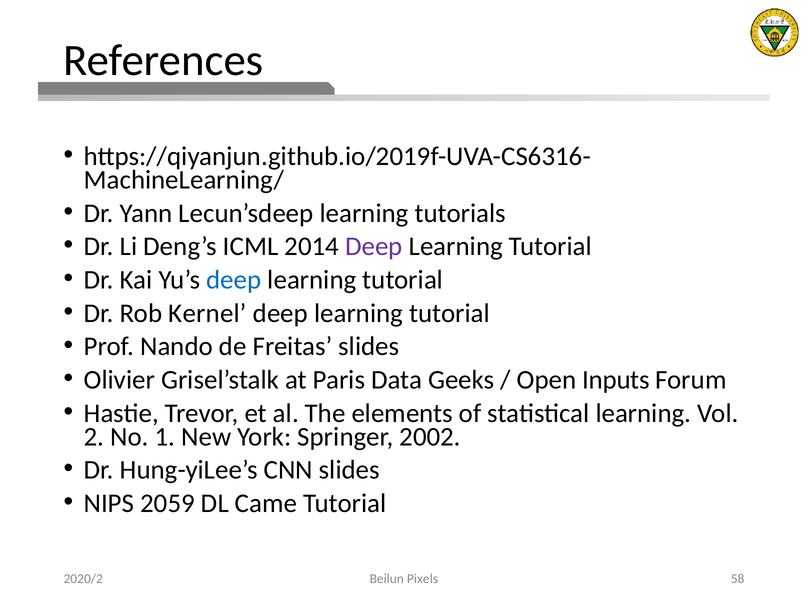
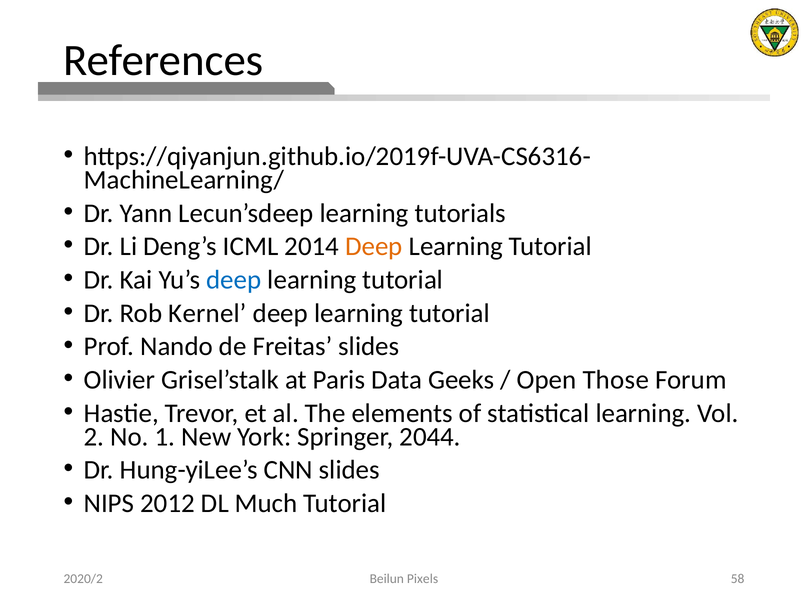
Deep colour: purple -> orange (374, 246)
Inputs: Inputs -> Those (616, 380)
2002: 2002 -> 2044 (430, 437)
2059: 2059 -> 2012 (168, 503)
Came: Came -> Much (266, 503)
